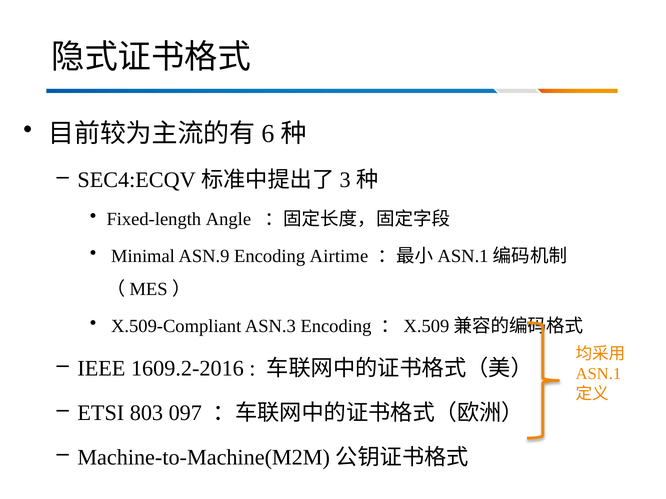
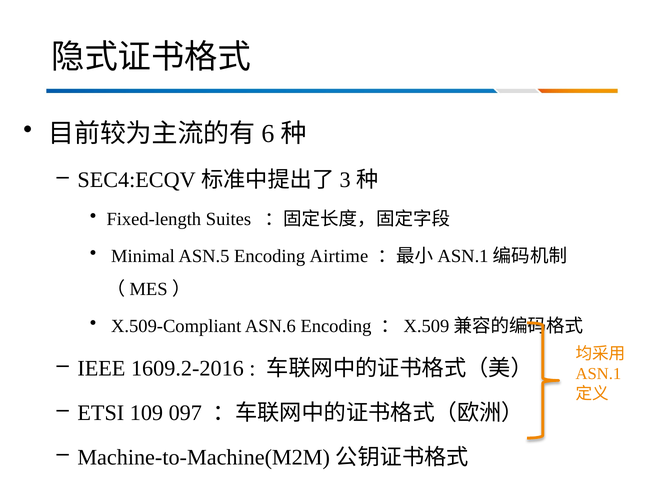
Angle: Angle -> Suites (228, 219)
ASN.9: ASN.9 -> ASN.5 (204, 256)
ASN.3: ASN.3 -> ASN.6 (270, 326)
803: 803 -> 109 (146, 413)
